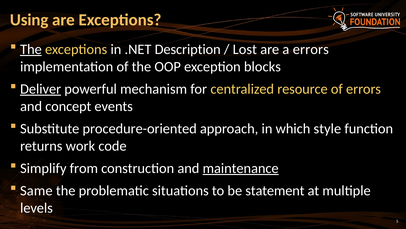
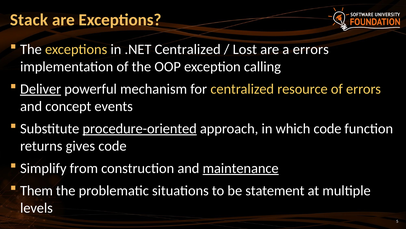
Using: Using -> Stack (29, 20)
The underline: present -> none (31, 49)
.NET Description: Description -> Centralized (188, 49)
blocks: blocks -> calling (262, 66)
procedure-oriented underline: none -> present (140, 128)
which style: style -> code (327, 128)
work: work -> gives (80, 146)
Same: Same -> Them (36, 190)
